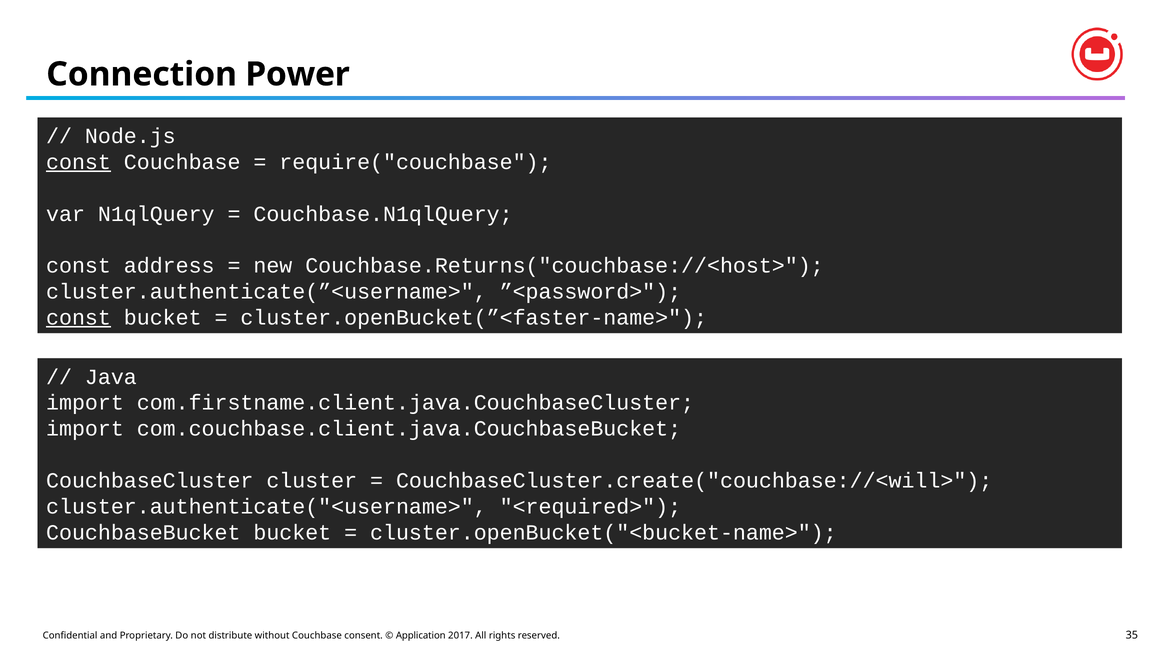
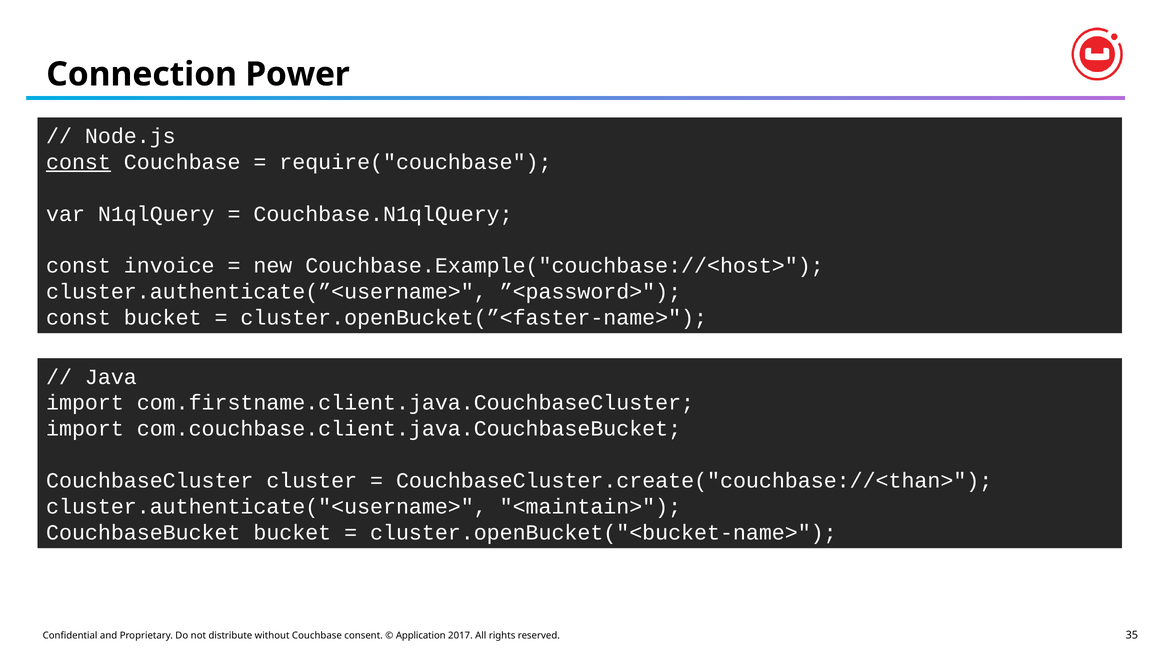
address: address -> invoice (169, 266)
Couchbase.Returns("couchbase://<host>: Couchbase.Returns("couchbase://<host> -> Couchbase.Example("couchbase://<host> (564, 266)
const underline: present -> none (78, 318)
CouchbaseCluster.create("couchbase://<will>: CouchbaseCluster.create("couchbase://<will> -> CouchbaseCluster.create("couchbase://<than> (694, 481)
<required>: <required> -> <maintain> (590, 507)
